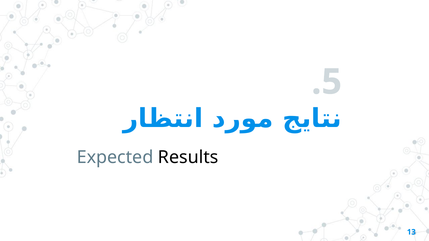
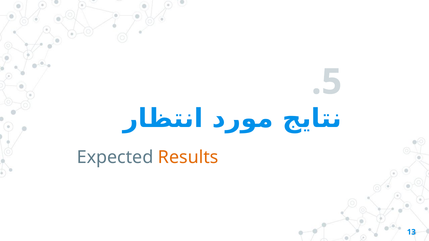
Results colour: black -> orange (188, 158)
